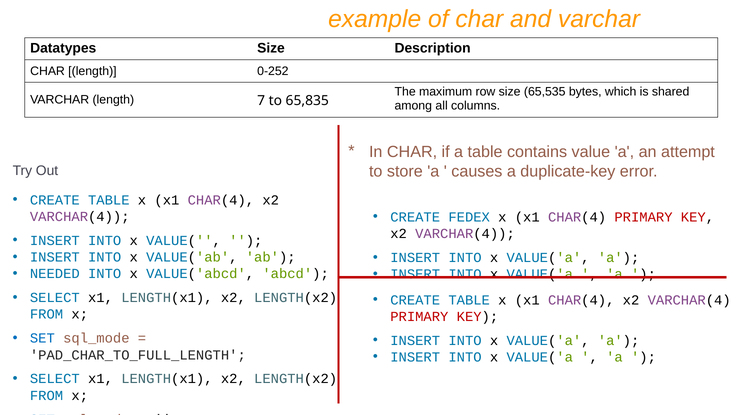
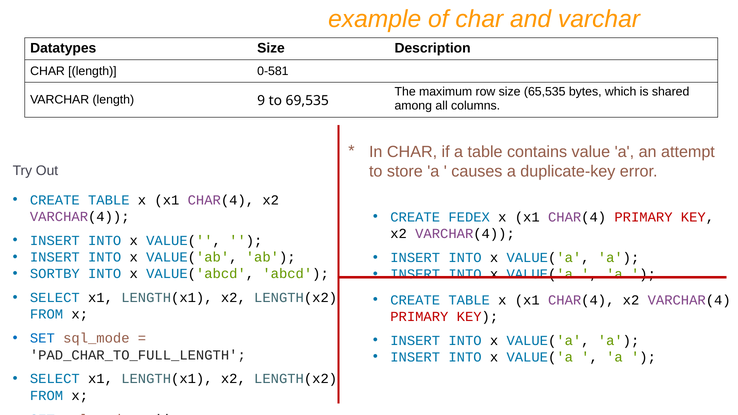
0-252: 0-252 -> 0-581 (273, 71)
7: 7 -> 9 (261, 100)
65,835: 65,835 -> 69,535 (307, 100)
NEEDED: NEEDED -> SORTBY (55, 274)
